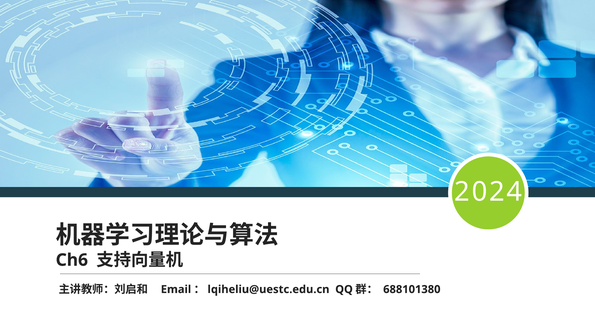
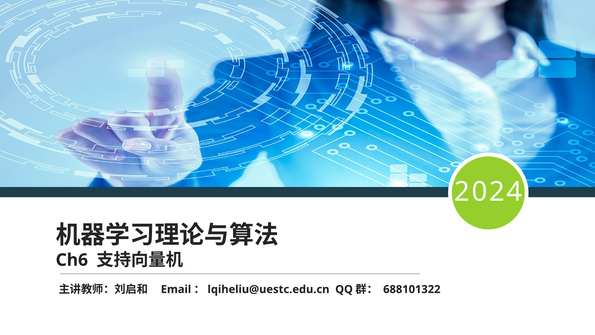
688101380: 688101380 -> 688101322 (412, 289)
